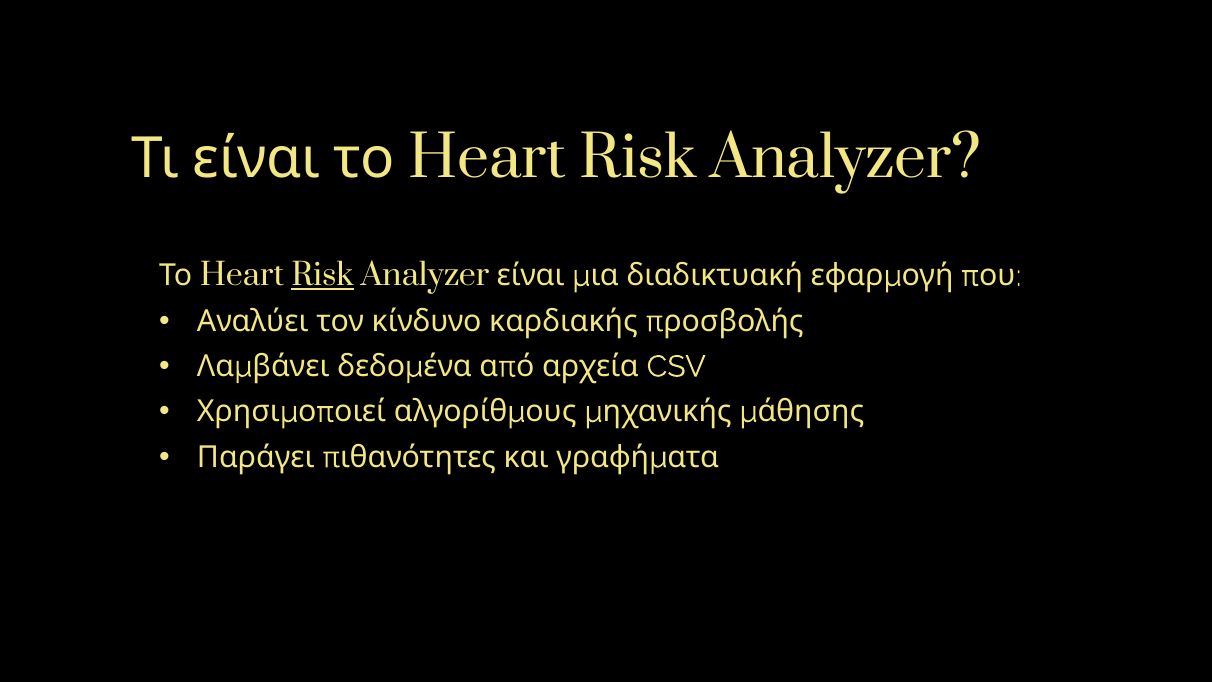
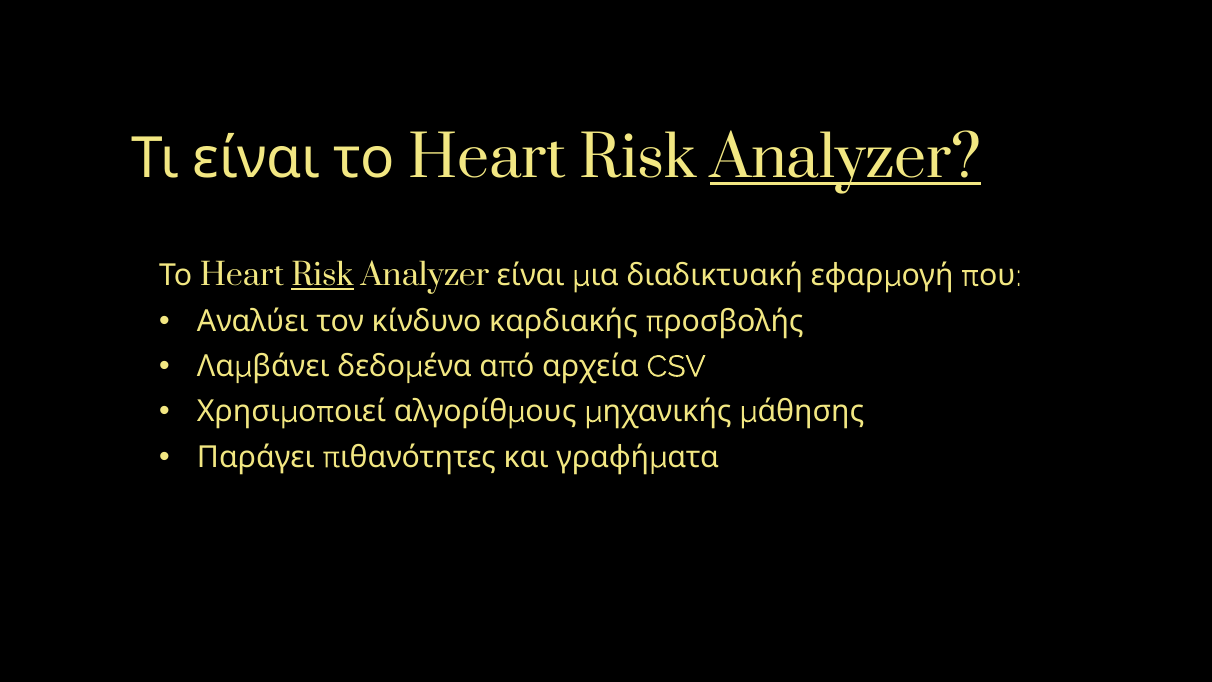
Analyzer underline: none -> present (846, 159)
